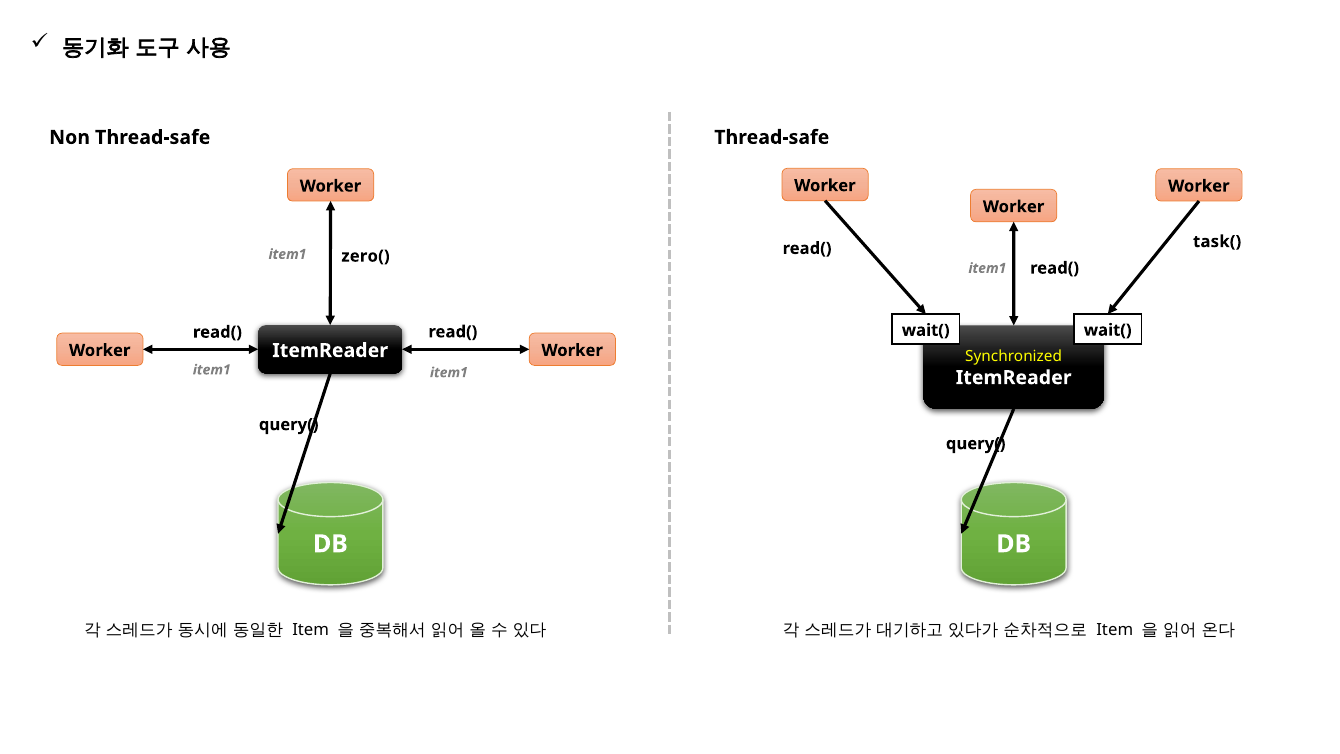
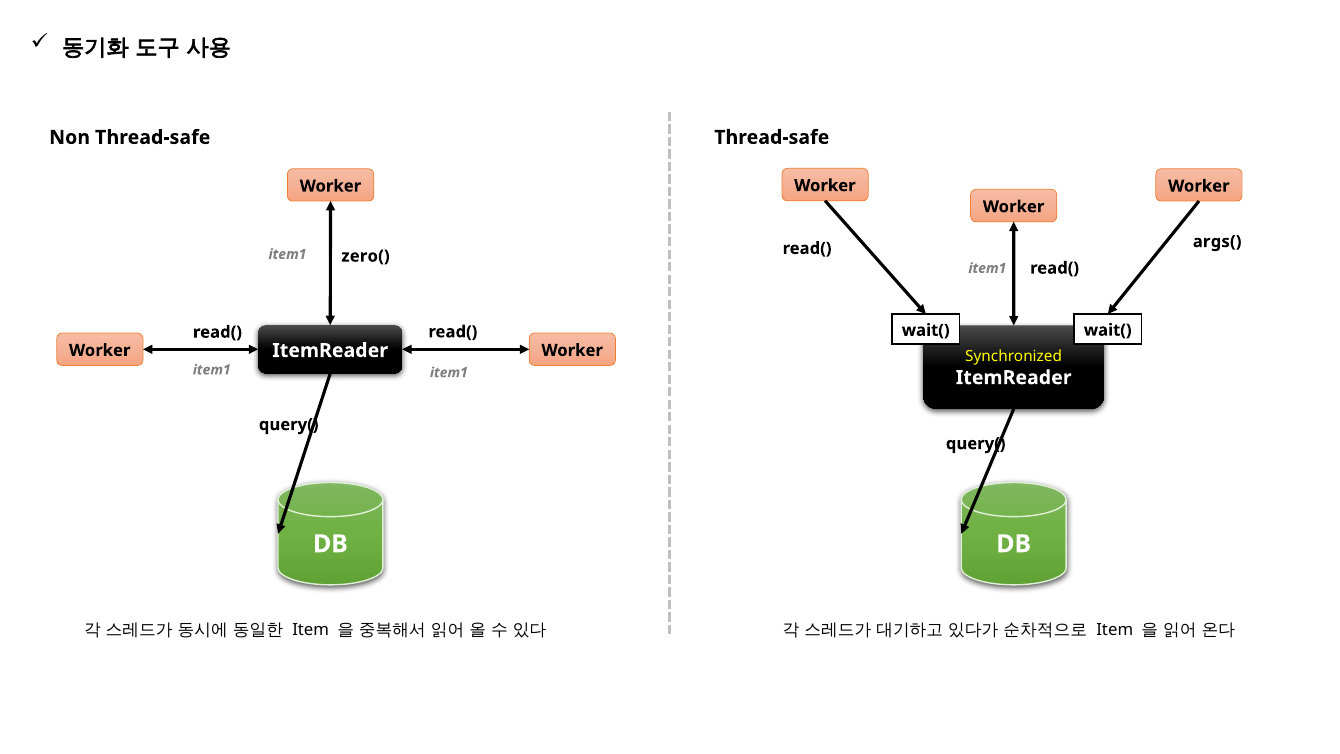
task(: task( -> args( (1217, 241)
